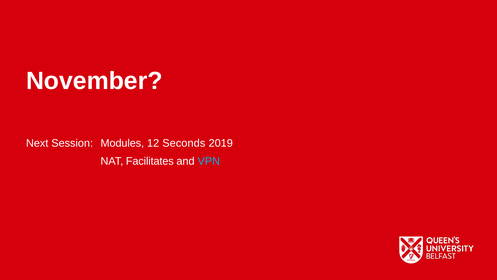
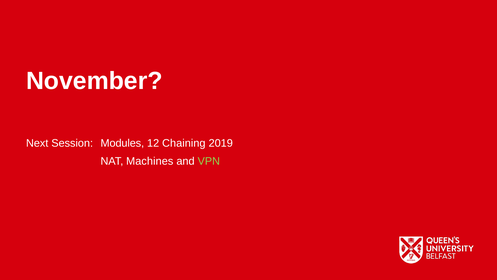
Seconds: Seconds -> Chaining (184, 143)
Facilitates: Facilitates -> Machines (150, 161)
VPN colour: light blue -> light green (209, 161)
